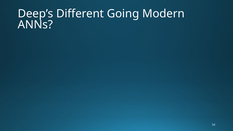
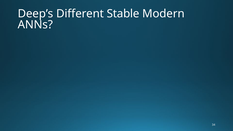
Going: Going -> Stable (123, 14)
